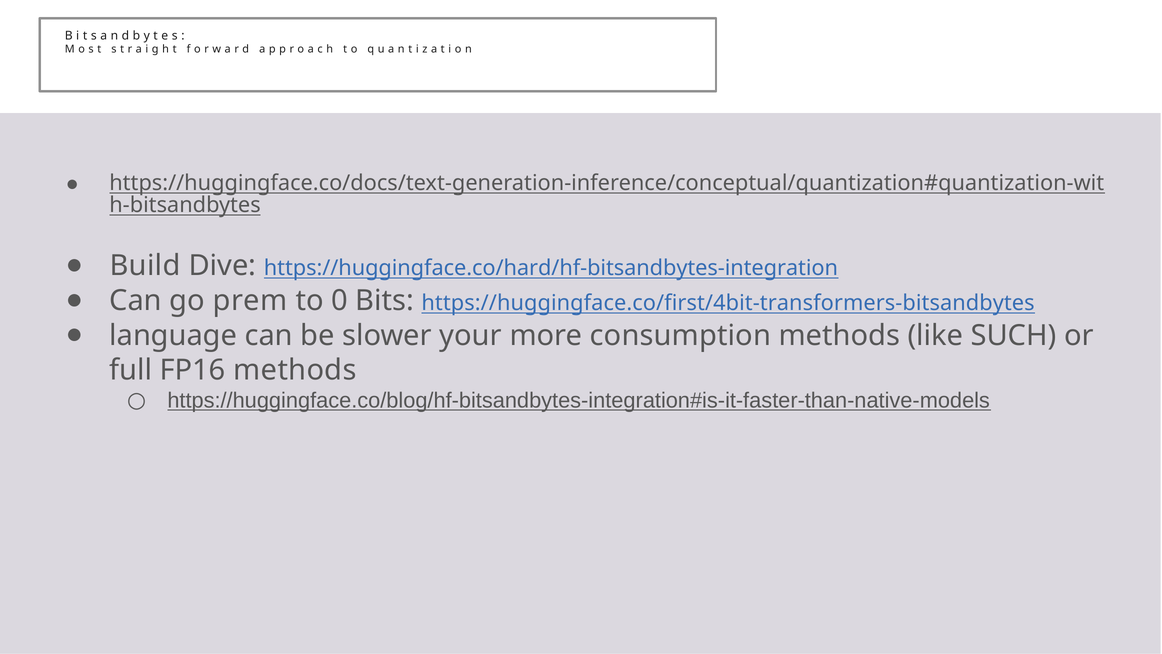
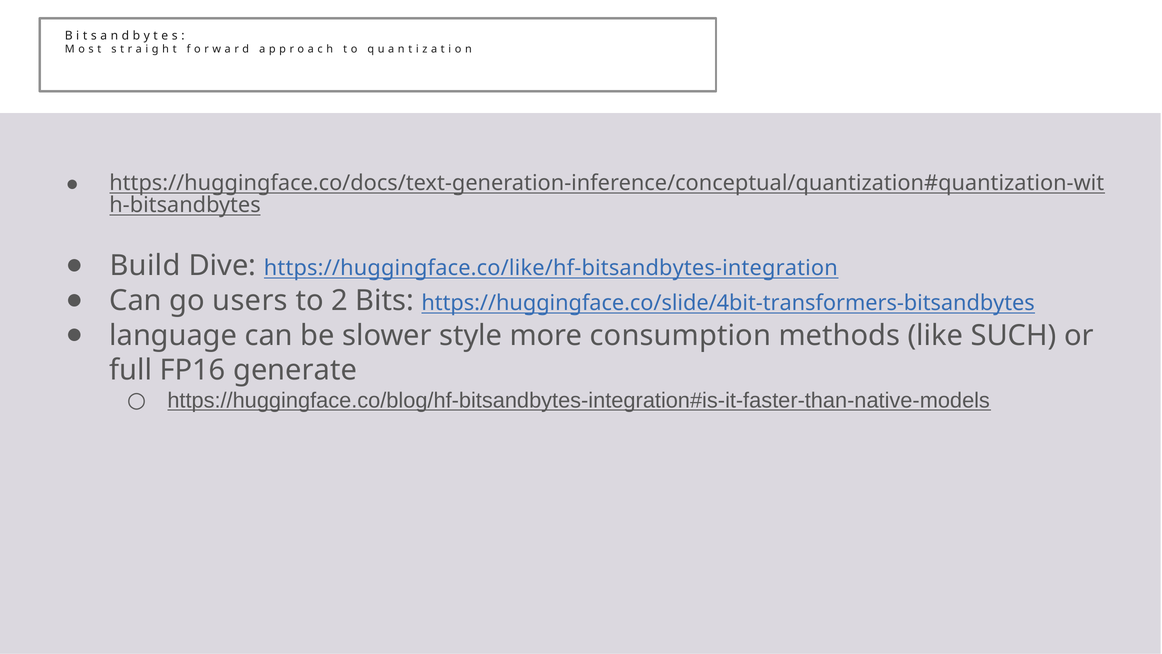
https://huggingface.co/hard/hf-bitsandbytes-integration: https://huggingface.co/hard/hf-bitsandbytes-integration -> https://huggingface.co/like/hf-bitsandbytes-integration (551, 268)
prem: prem -> users (250, 300)
0: 0 -> 2 (340, 300)
https://huggingface.co/first/4bit-transformers-bitsandbytes: https://huggingface.co/first/4bit-transformers-bitsandbytes -> https://huggingface.co/slide/4bit-transformers-bitsandbytes (728, 303)
your: your -> style (471, 335)
FP16 methods: methods -> generate (295, 370)
